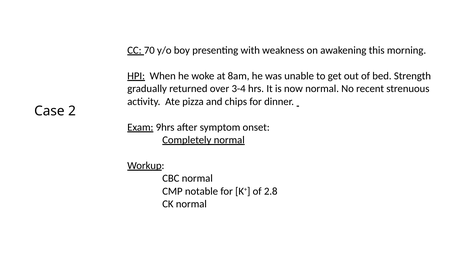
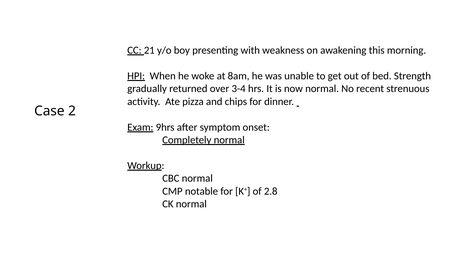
70: 70 -> 21 (149, 50)
